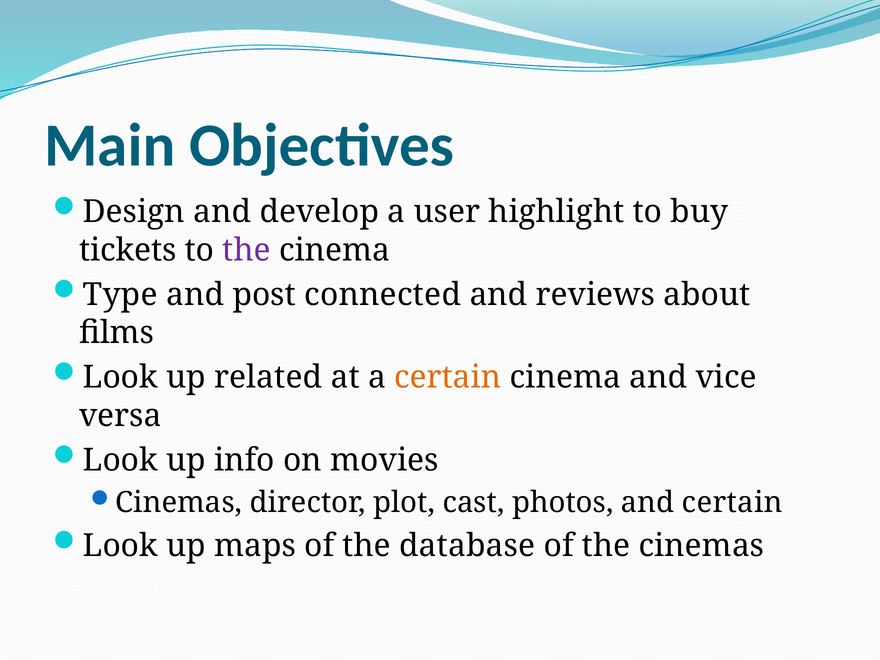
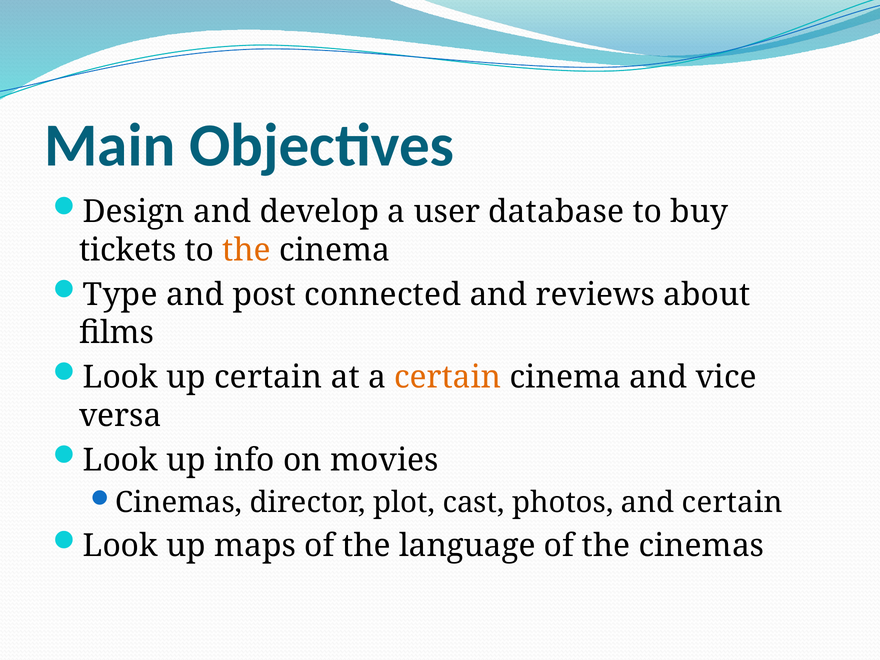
highlight: highlight -> database (556, 212)
the colour: purple -> orange (247, 250)
up related: related -> certain (268, 377)
database: database -> language (467, 546)
